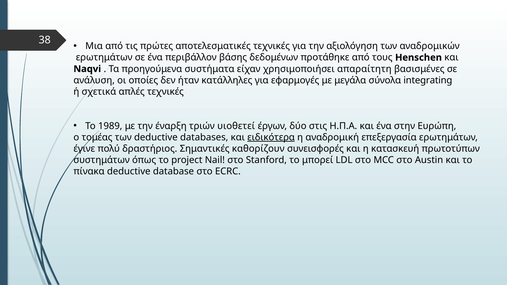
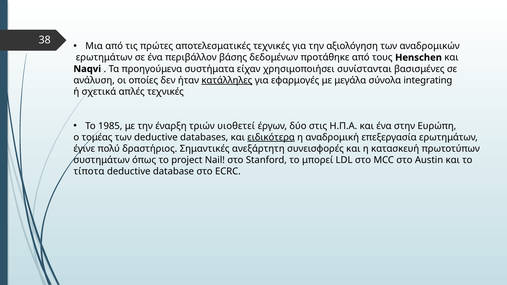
απαραίτητη: απαραίτητη -> συνίστανται (364, 69)
κατάλληλες underline: none -> present (227, 80)
1989: 1989 -> 1985 (110, 126)
καθορίζουν: καθορίζουν -> ανεξάρτητη (258, 149)
πίνακα: πίνακα -> τίποτα (89, 172)
